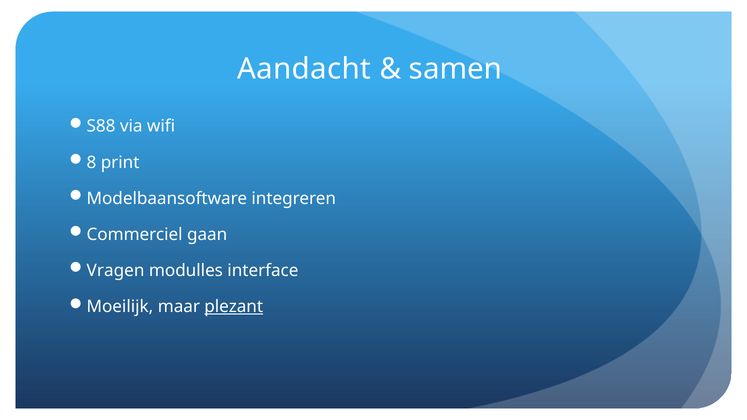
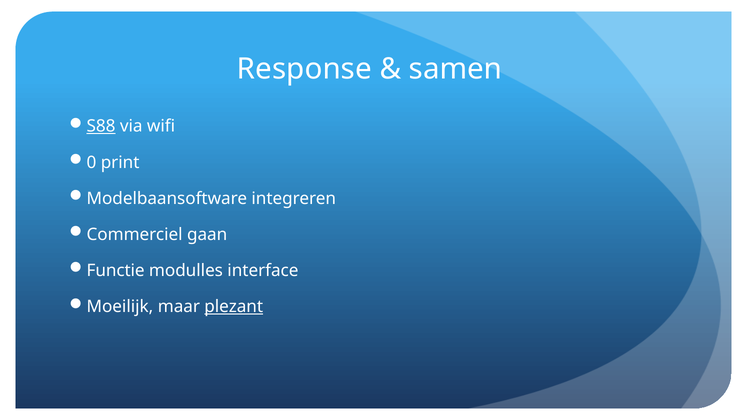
Aandacht: Aandacht -> Response (304, 69)
S88 underline: none -> present (101, 126)
8: 8 -> 0 (91, 162)
Vragen: Vragen -> Functie (116, 271)
